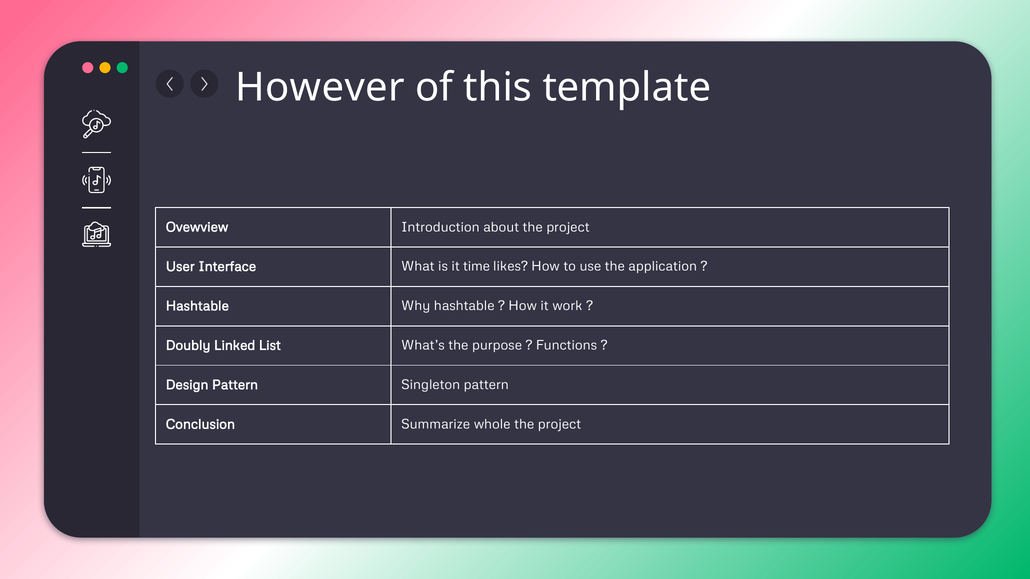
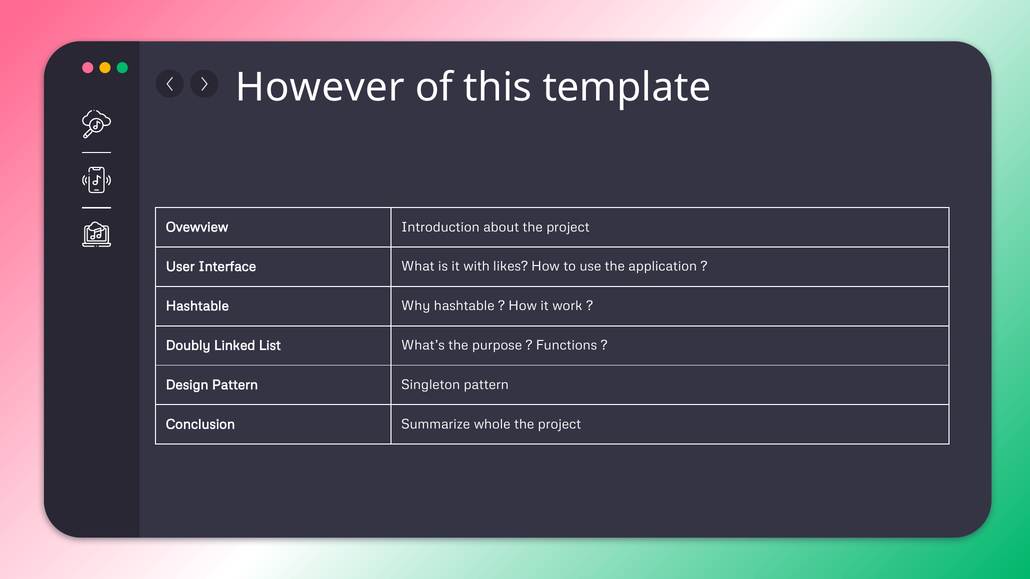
time: time -> with (477, 267)
